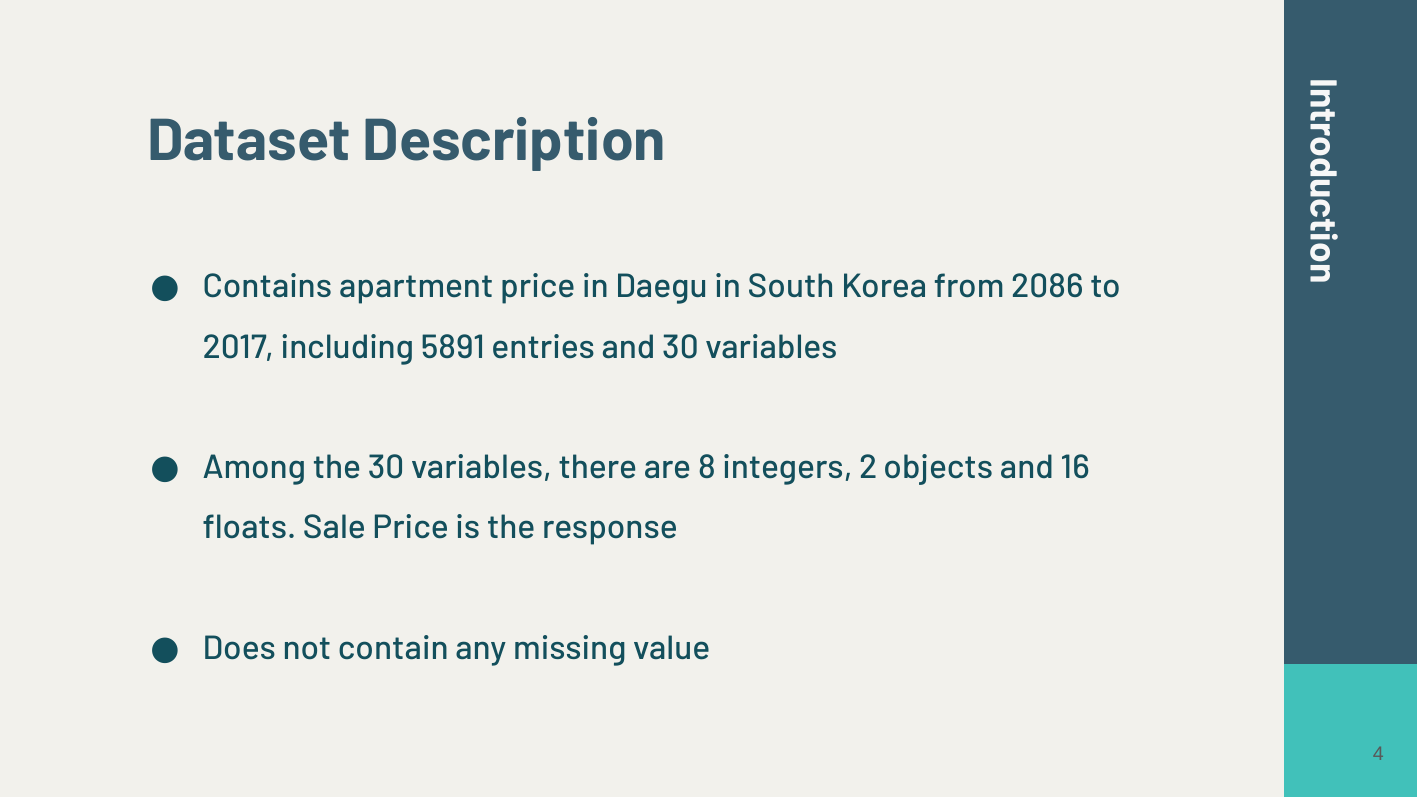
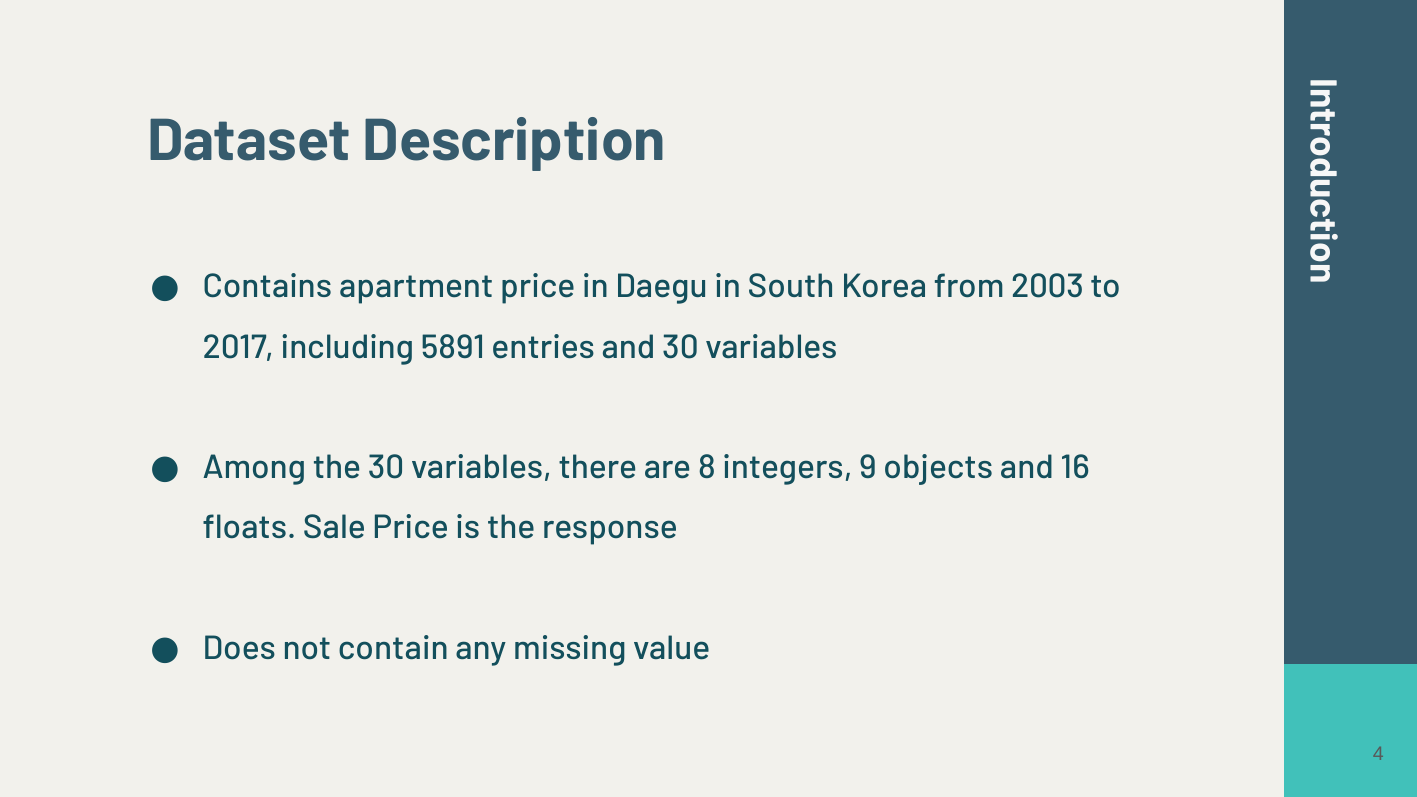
2086: 2086 -> 2003 (1048, 287)
2: 2 -> 9 (868, 467)
